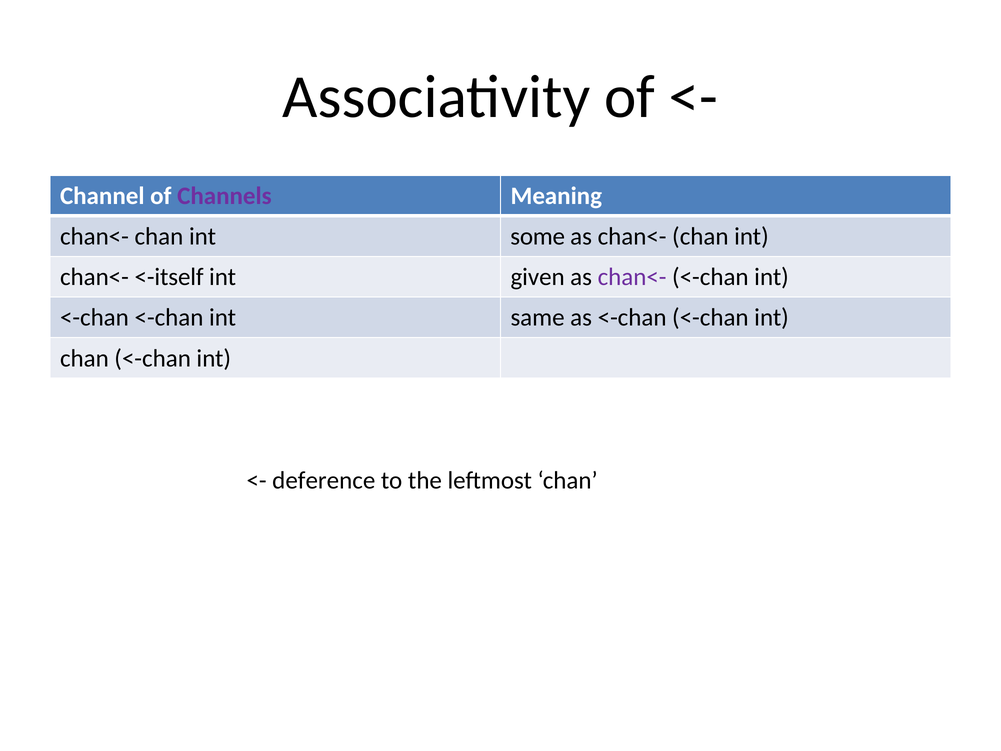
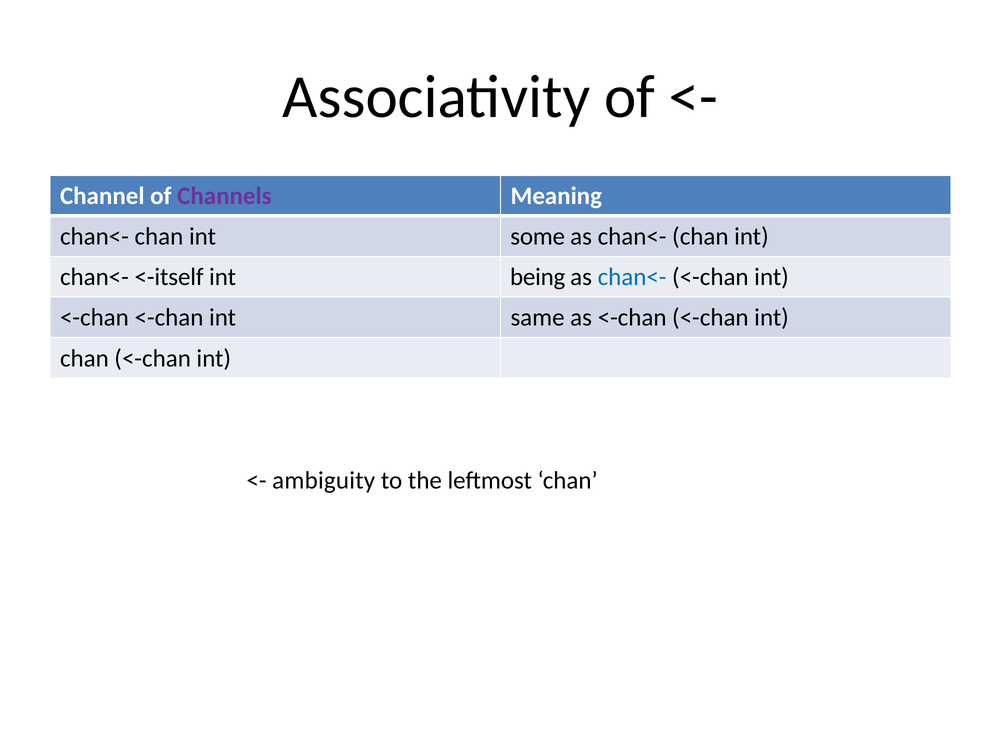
given: given -> being (538, 277)
chan<- colour: purple -> blue (632, 277)
deference: deference -> ambiguity (324, 480)
